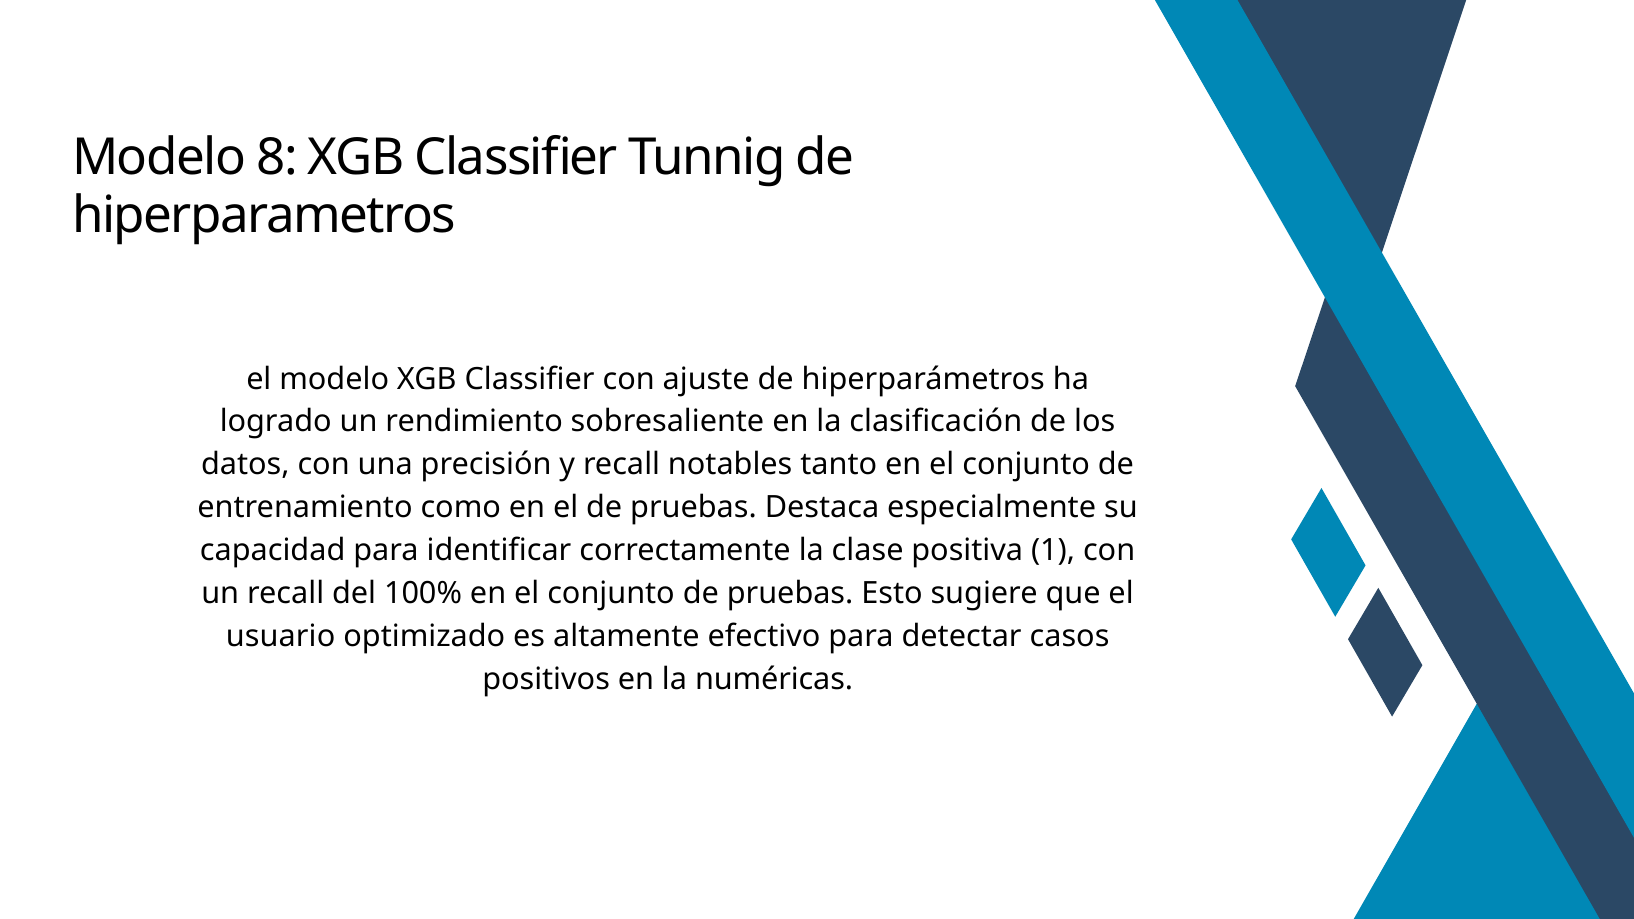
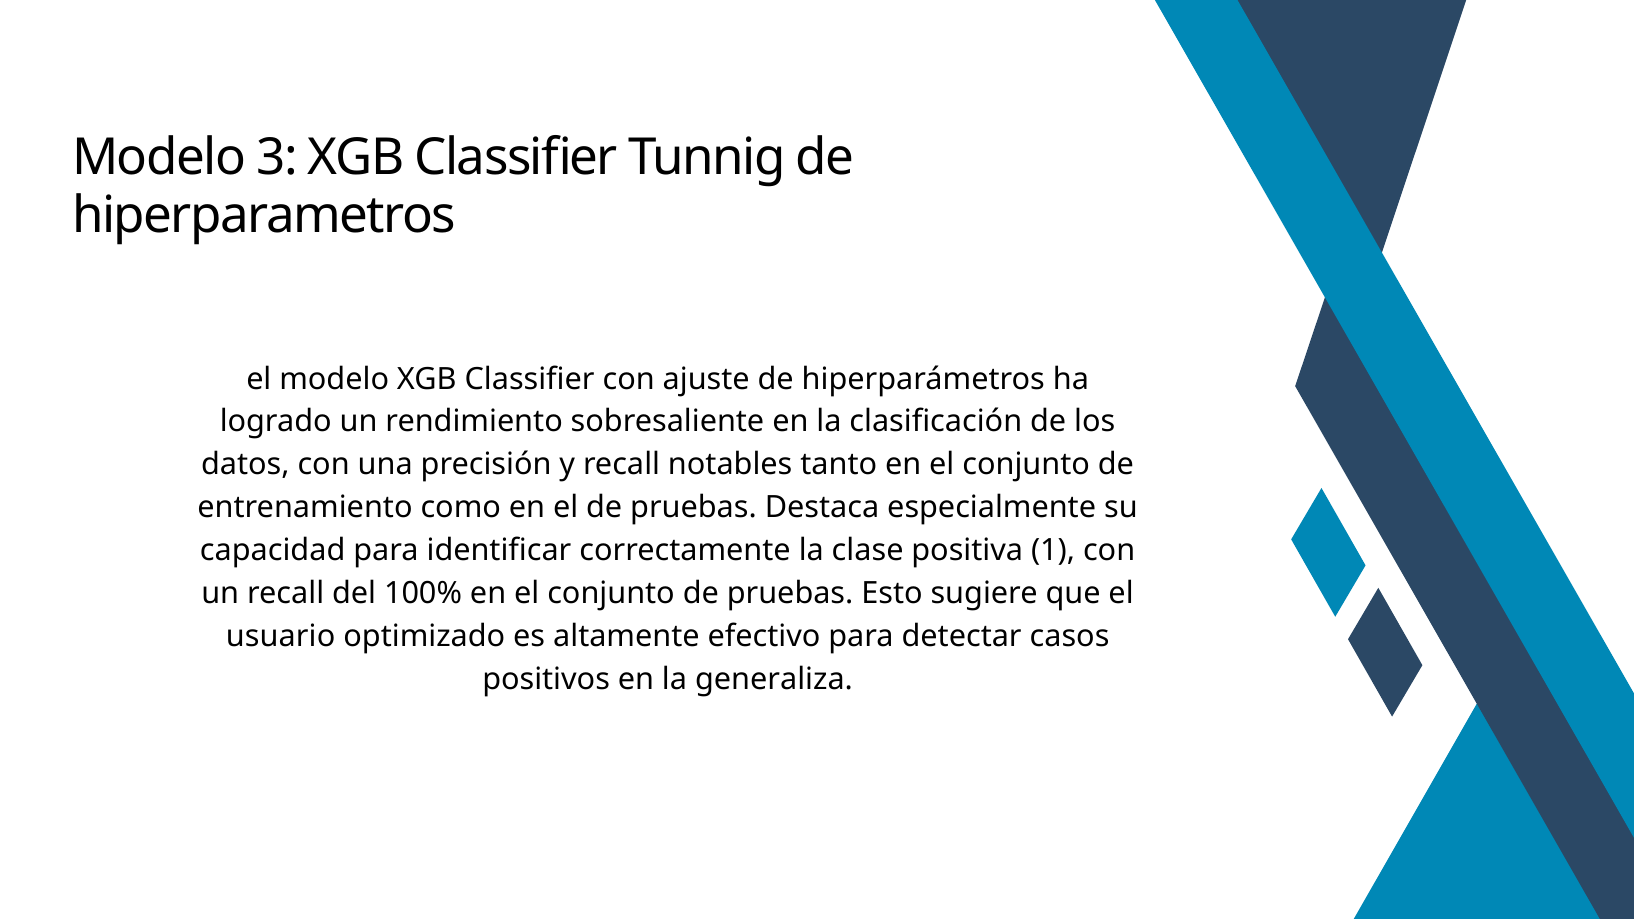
8: 8 -> 3 (277, 158)
numéricas: numéricas -> generaliza (774, 679)
